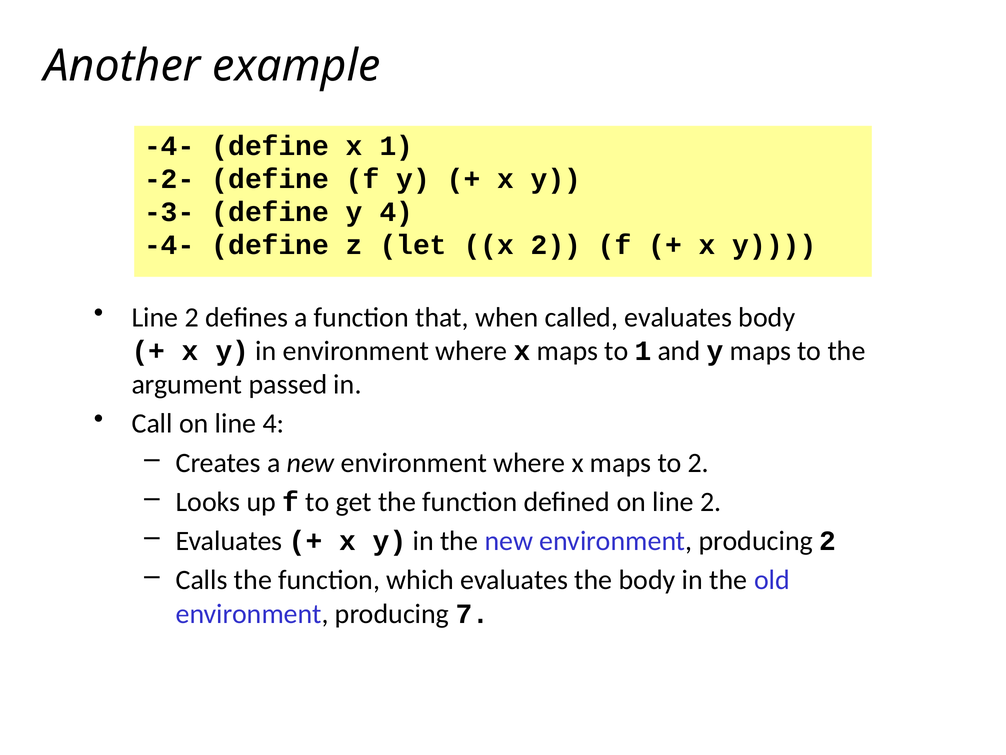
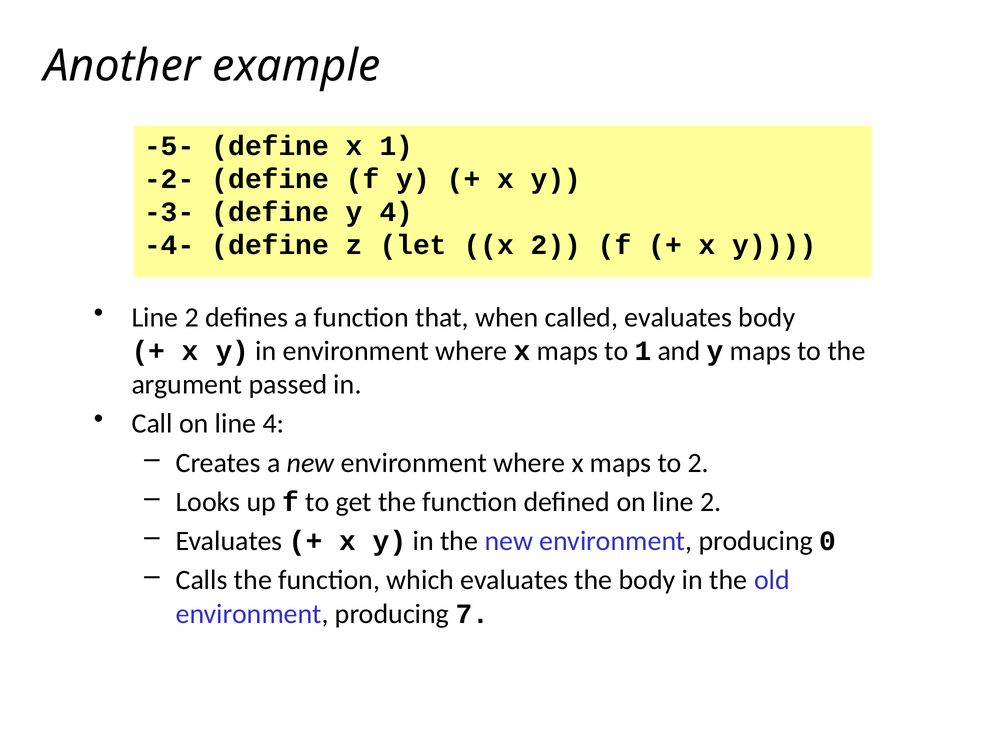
-4-: -4- -> -5- (169, 146)
producing 2: 2 -> 0 (828, 541)
